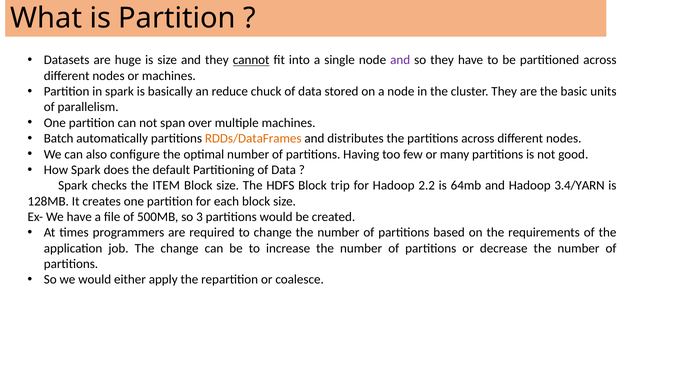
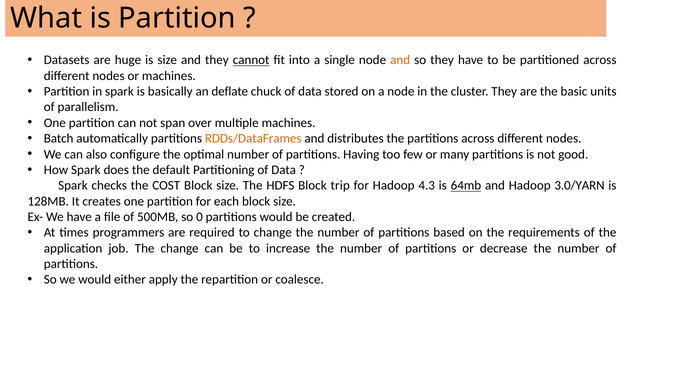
and colour: purple -> orange (400, 60)
reduce: reduce -> deflate (230, 92)
ITEM: ITEM -> COST (166, 186)
2.2: 2.2 -> 4.3 (427, 186)
64mb underline: none -> present (466, 186)
3.4/YARN: 3.4/YARN -> 3.0/YARN (580, 186)
3: 3 -> 0 (199, 217)
